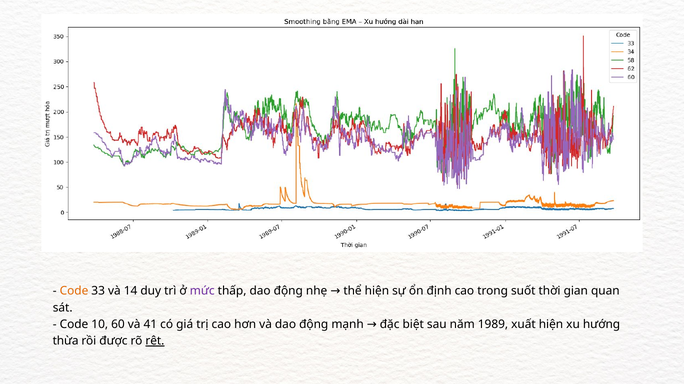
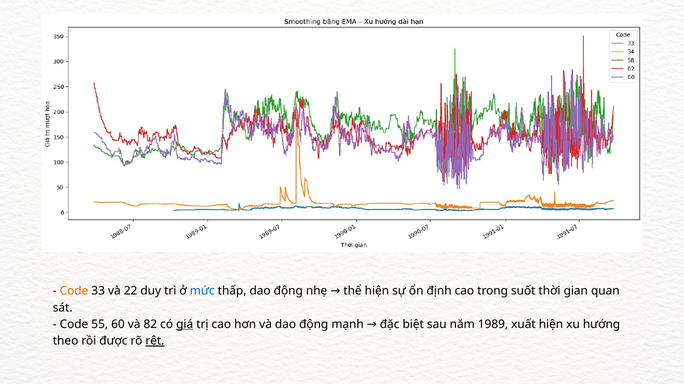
14: 14 -> 22 (131, 292)
mức colour: purple -> blue (202, 292)
10: 10 -> 55 (100, 325)
41: 41 -> 82 (150, 325)
giá underline: none -> present (185, 325)
thừa: thừa -> theo (66, 341)
